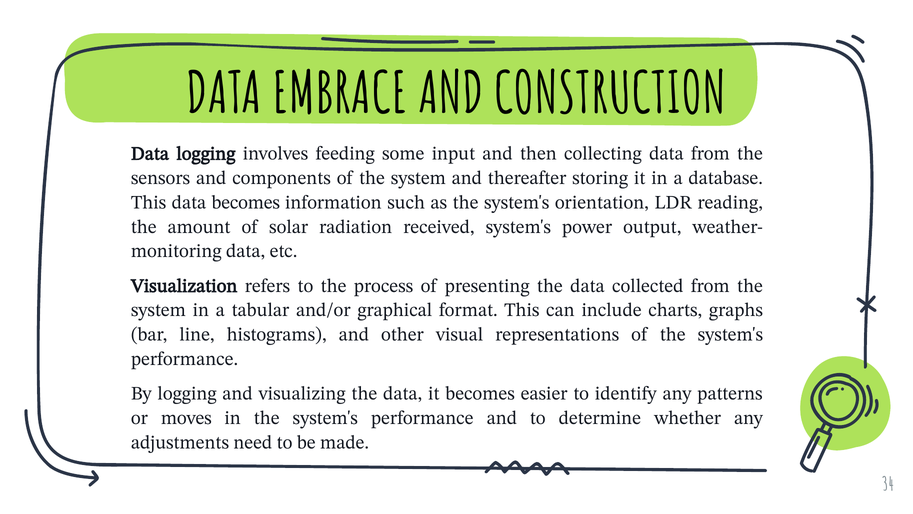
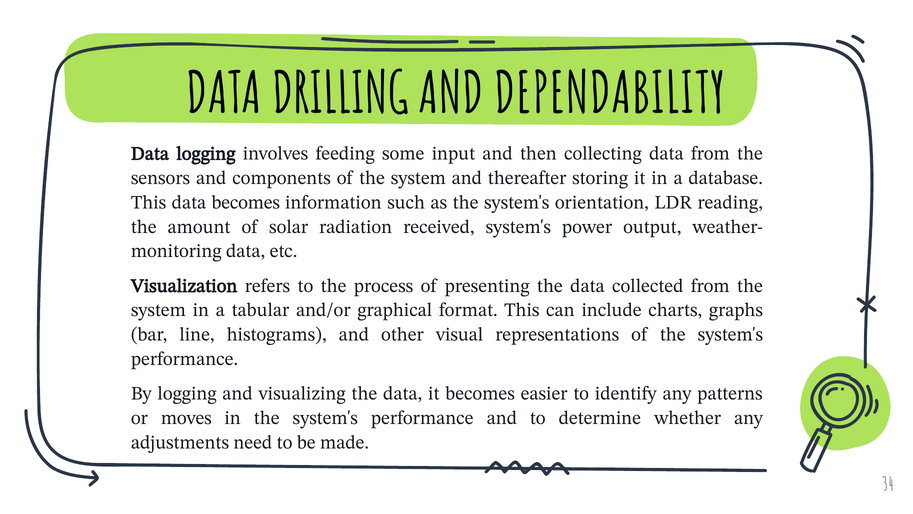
EMBRACE: EMBRACE -> DRILLING (341, 94)
CONSTRUCTION: CONSTRUCTION -> DEPENDABILITY (610, 94)
